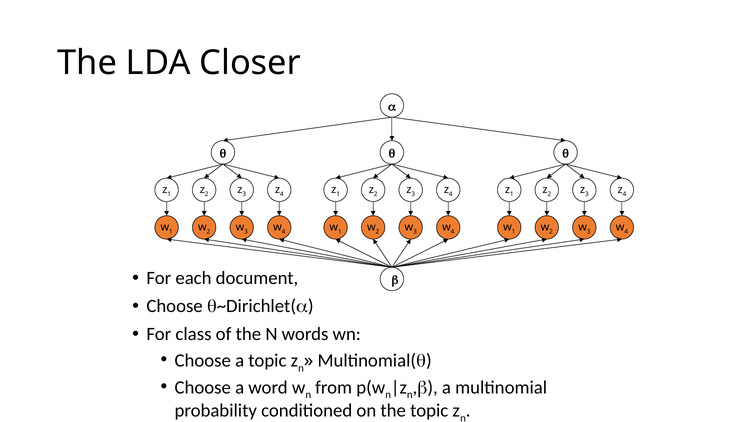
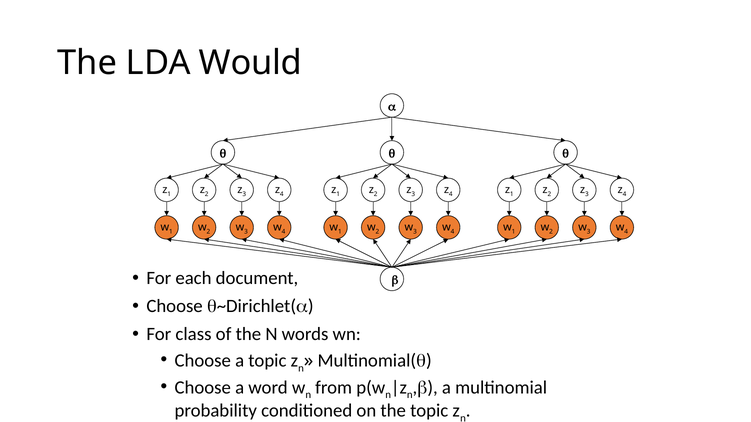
Closer: Closer -> Would (250, 63)
